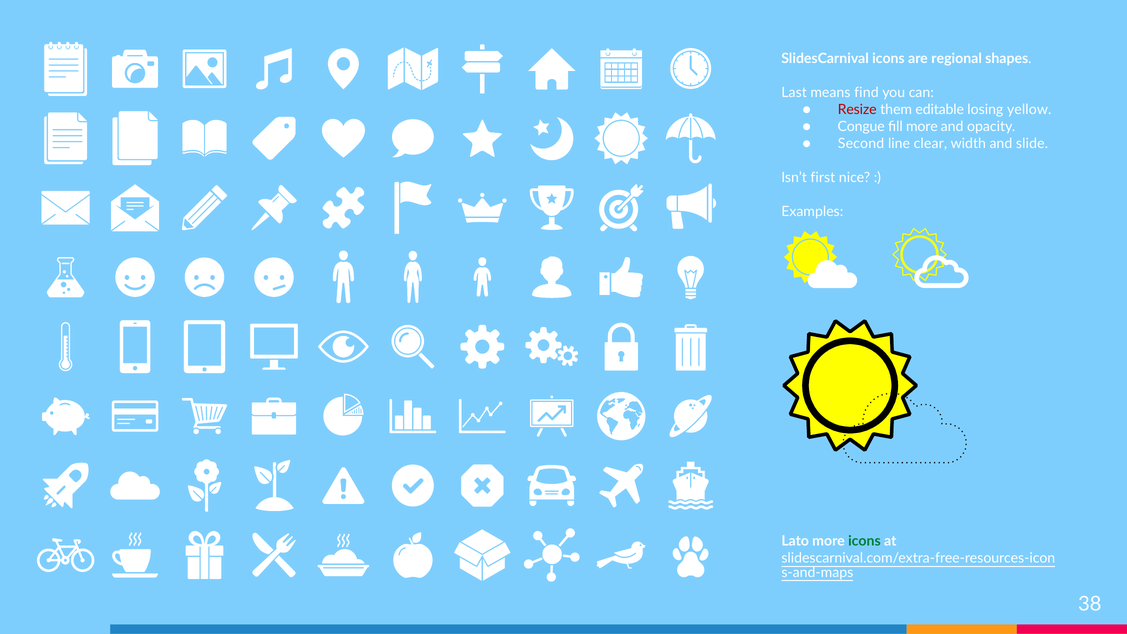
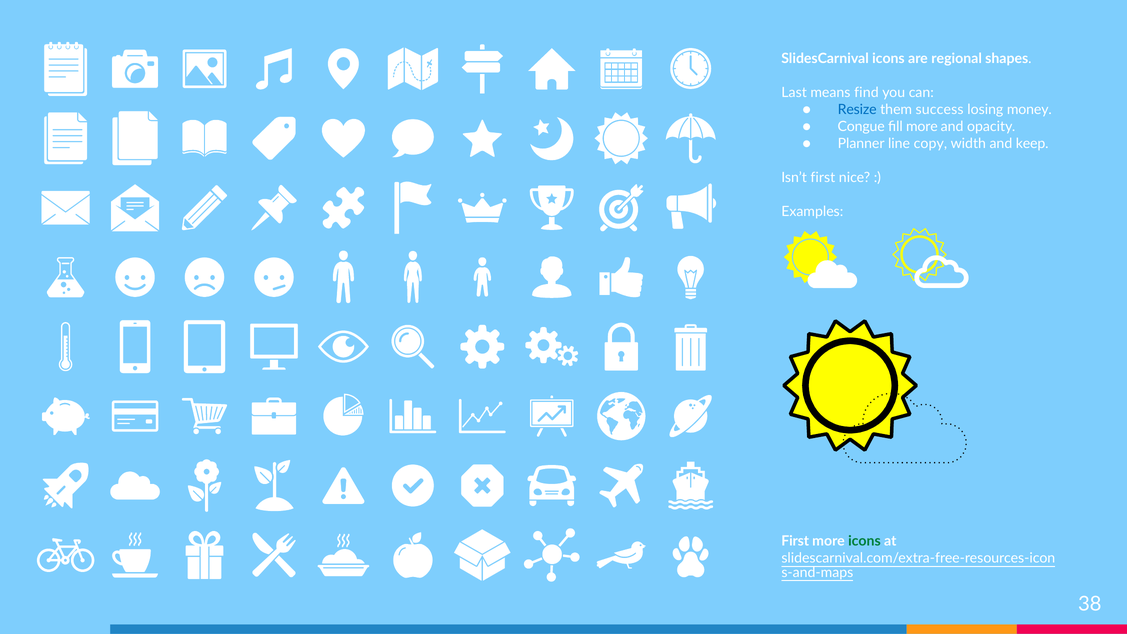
Resize colour: red -> blue (857, 110)
editable: editable -> success (940, 110)
yellow: yellow -> money (1029, 110)
Second: Second -> Planner (861, 144)
clear: clear -> copy (930, 144)
slide: slide -> keep (1032, 144)
Lato: Lato -> First (795, 541)
